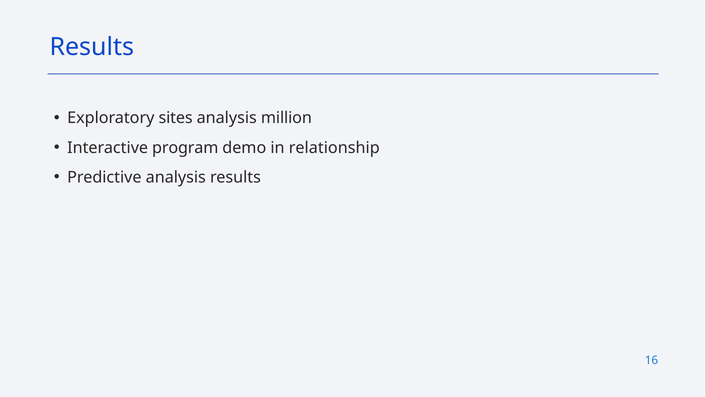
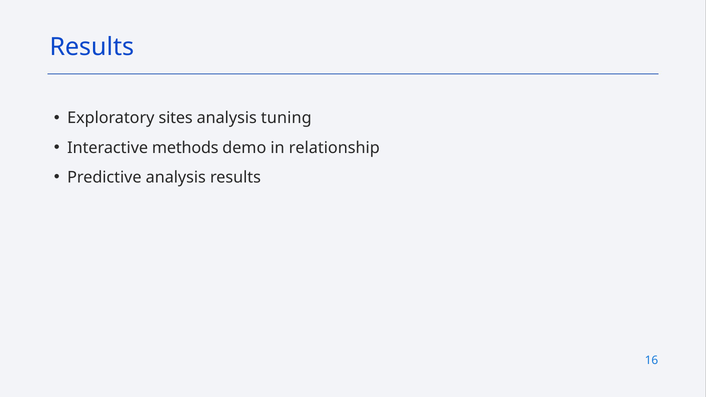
million: million -> tuning (286, 118)
program: program -> methods (185, 148)
